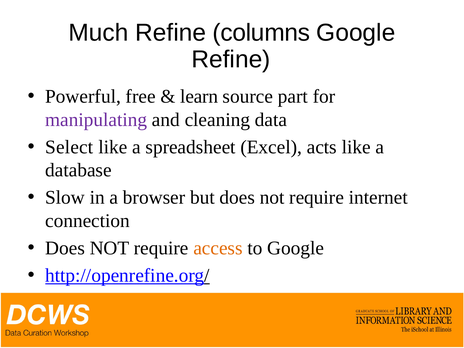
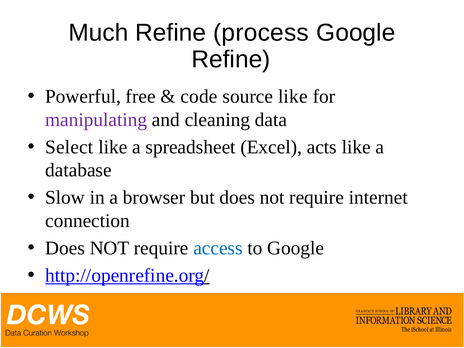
columns: columns -> process (261, 33)
learn: learn -> code (199, 96)
source part: part -> like (293, 96)
access colour: orange -> blue (218, 248)
